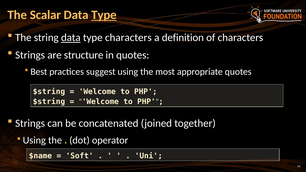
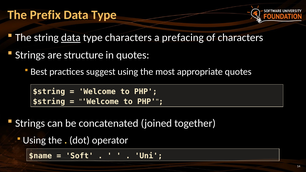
Scalar: Scalar -> Prefix (45, 15)
Type underline: present -> none (104, 15)
definition: definition -> prefacing (183, 38)
